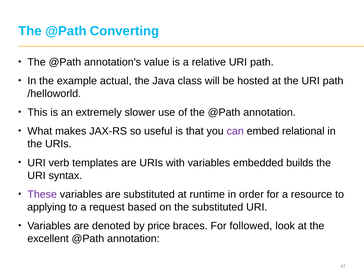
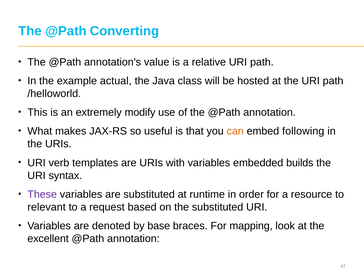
slower: slower -> modify (140, 112)
can colour: purple -> orange (235, 131)
relational: relational -> following (303, 131)
applying: applying -> relevant (47, 207)
price: price -> base (159, 226)
followed: followed -> mapping (251, 226)
